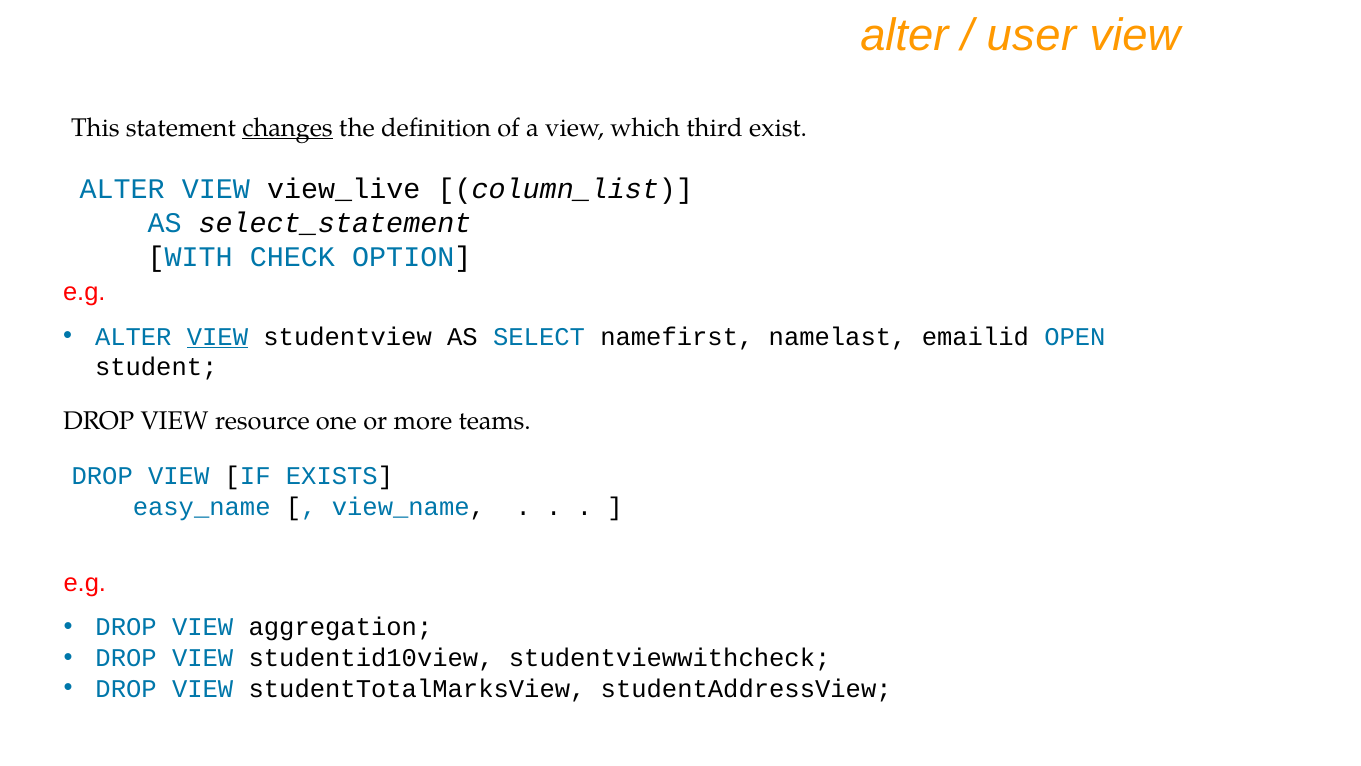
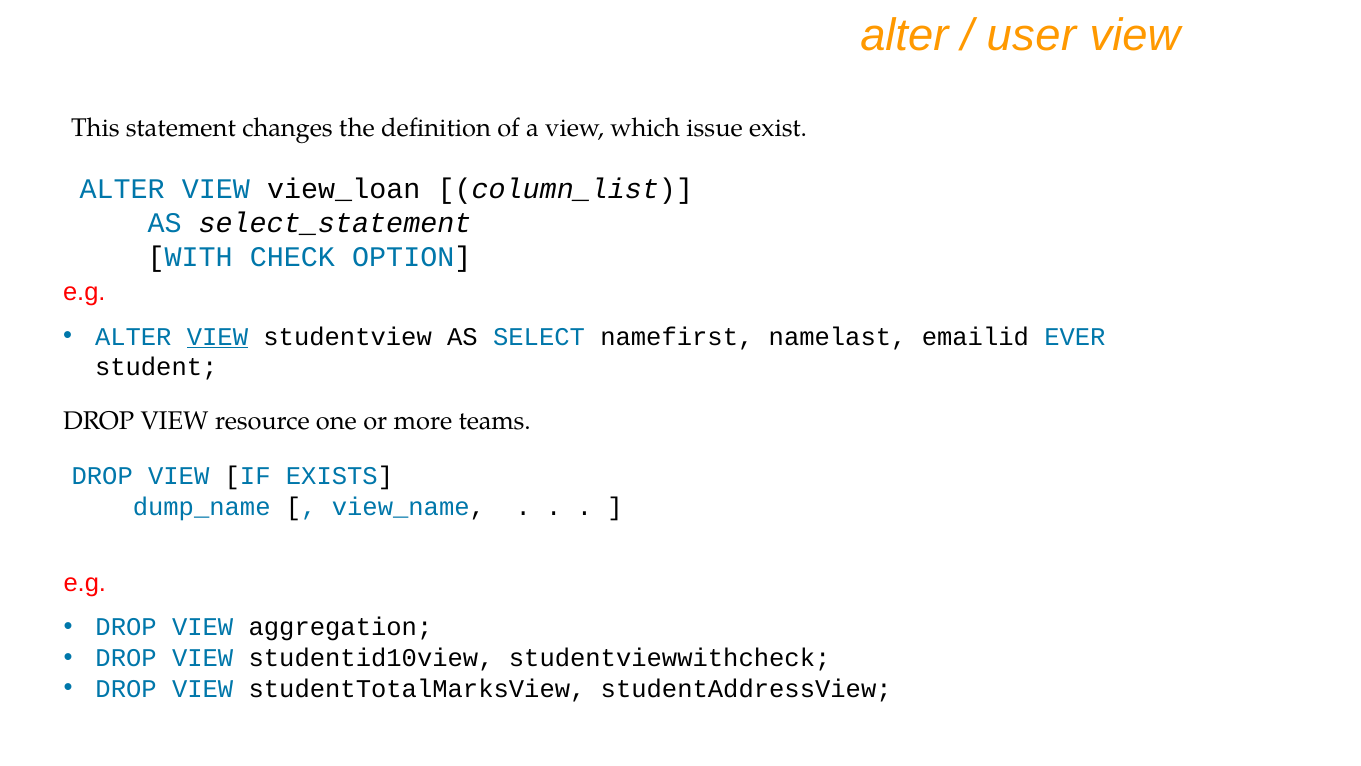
changes underline: present -> none (288, 128)
third: third -> issue (715, 128)
view_live: view_live -> view_loan (344, 189)
OPEN: OPEN -> EVER (1075, 337)
easy_name: easy_name -> dump_name (202, 506)
